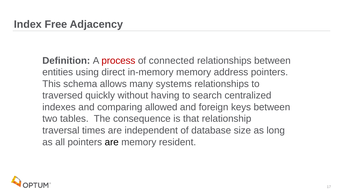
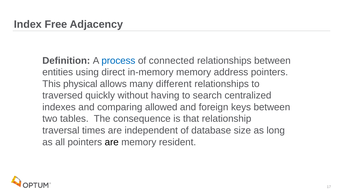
process colour: red -> blue (118, 61)
schema: schema -> physical (80, 84)
systems: systems -> different (174, 84)
